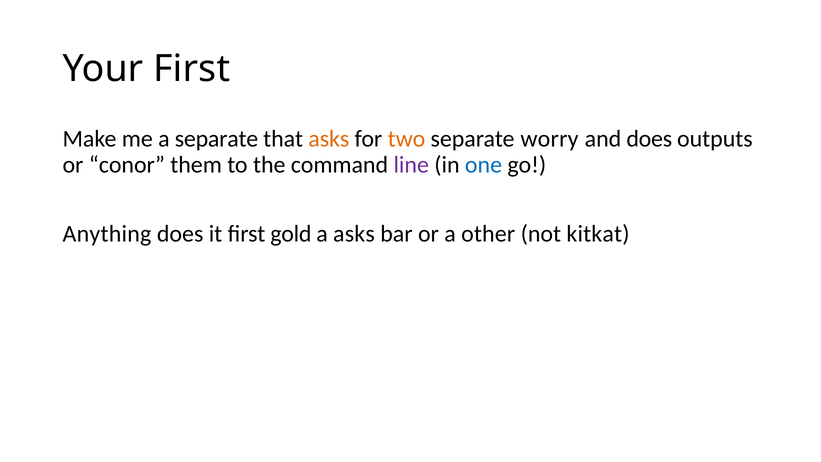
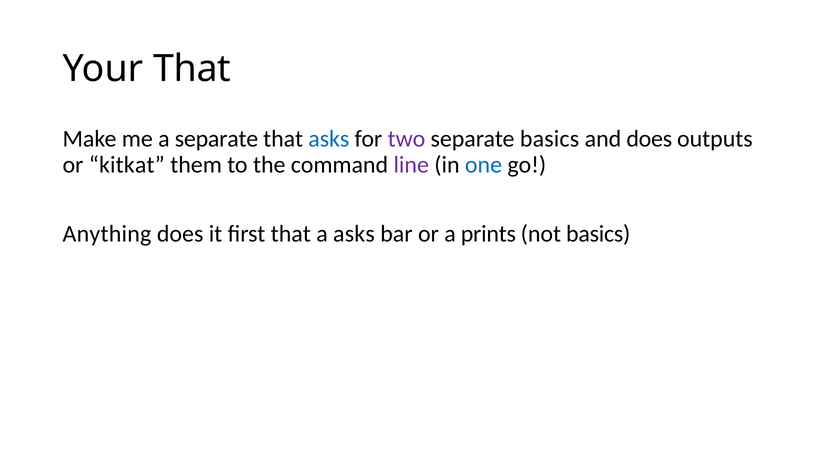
Your First: First -> That (192, 69)
asks colour: orange -> blue (329, 139)
two colour: orange -> purple (406, 139)
separate worry: worry -> basics (550, 139)
conor: conor -> kitkat (127, 165)
first gold: gold -> that (291, 234)
other: other -> prints (488, 234)
not kitkat: kitkat -> basics (598, 234)
